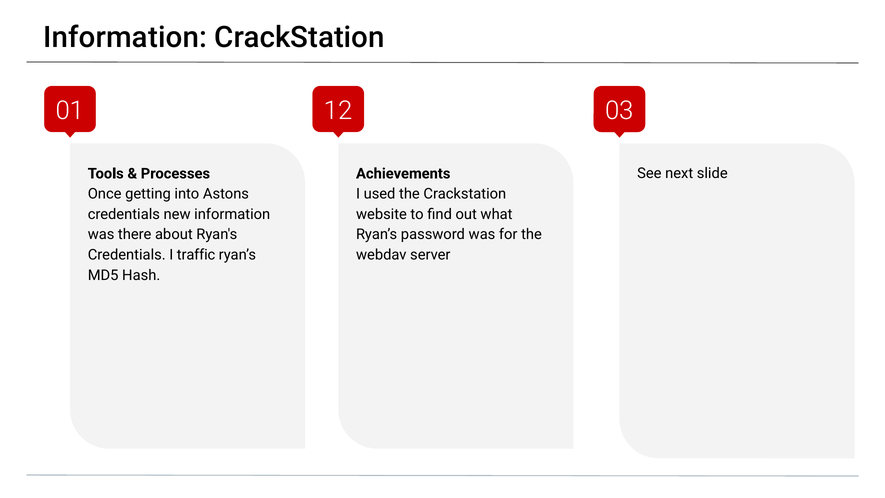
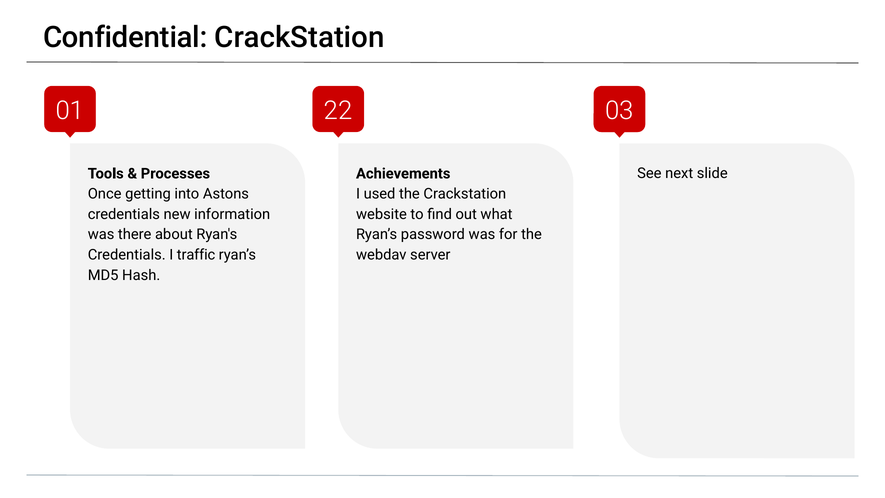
Information: Information -> Confidential (125, 37)
12: 12 -> 22 (338, 111)
